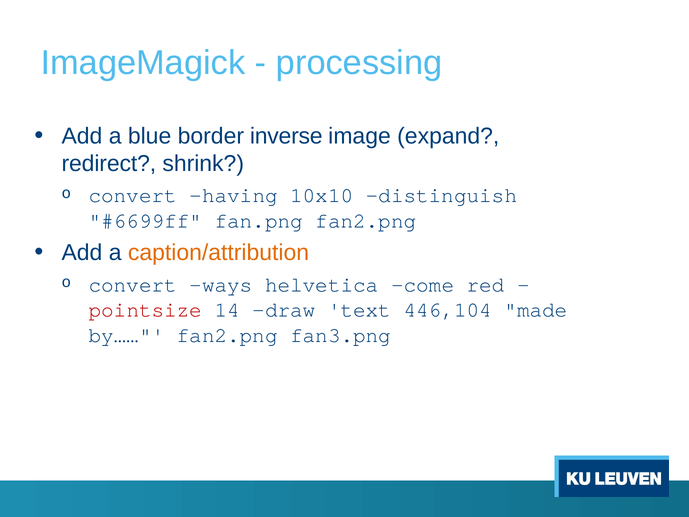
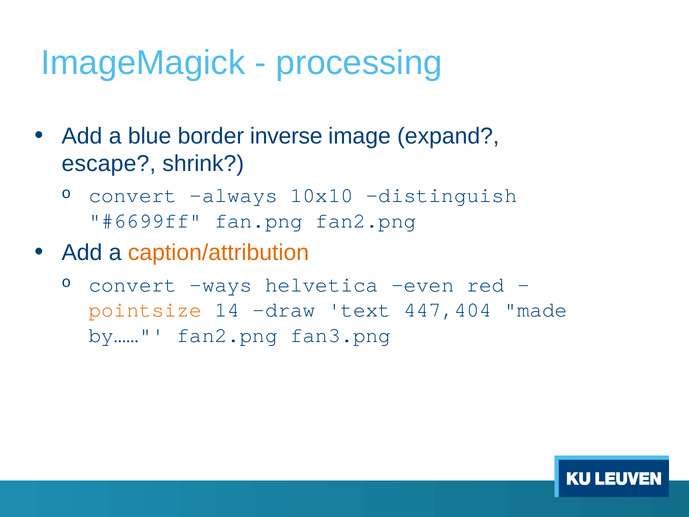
redirect: redirect -> escape (109, 164)
having: having -> always (234, 195)
come: come -> even (423, 284)
pointsize colour: red -> orange (145, 310)
446,104: 446,104 -> 447,404 (448, 310)
